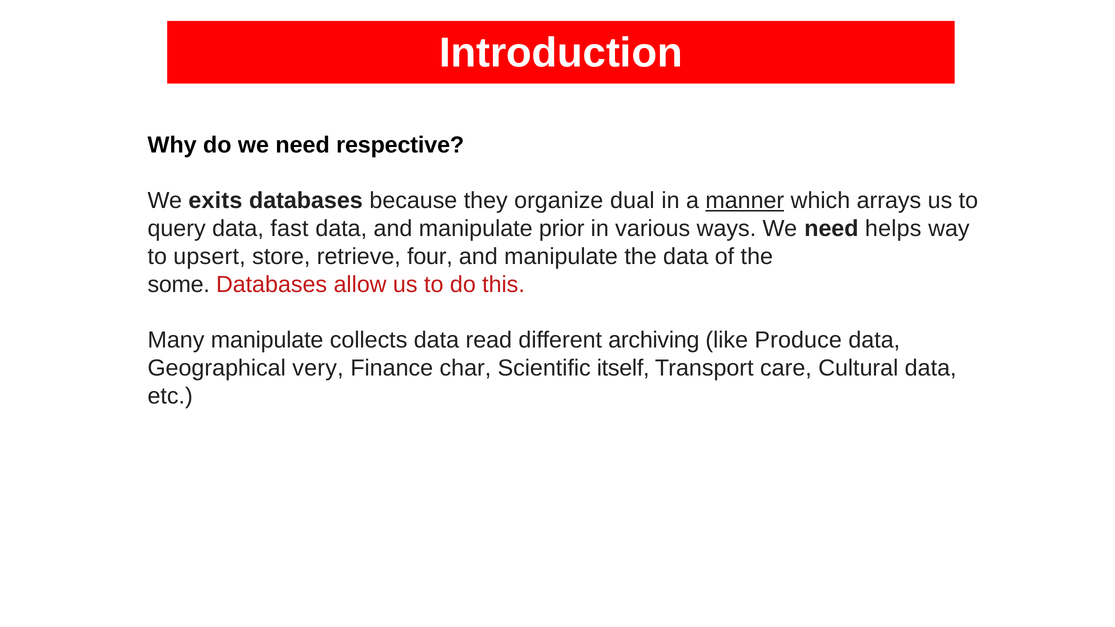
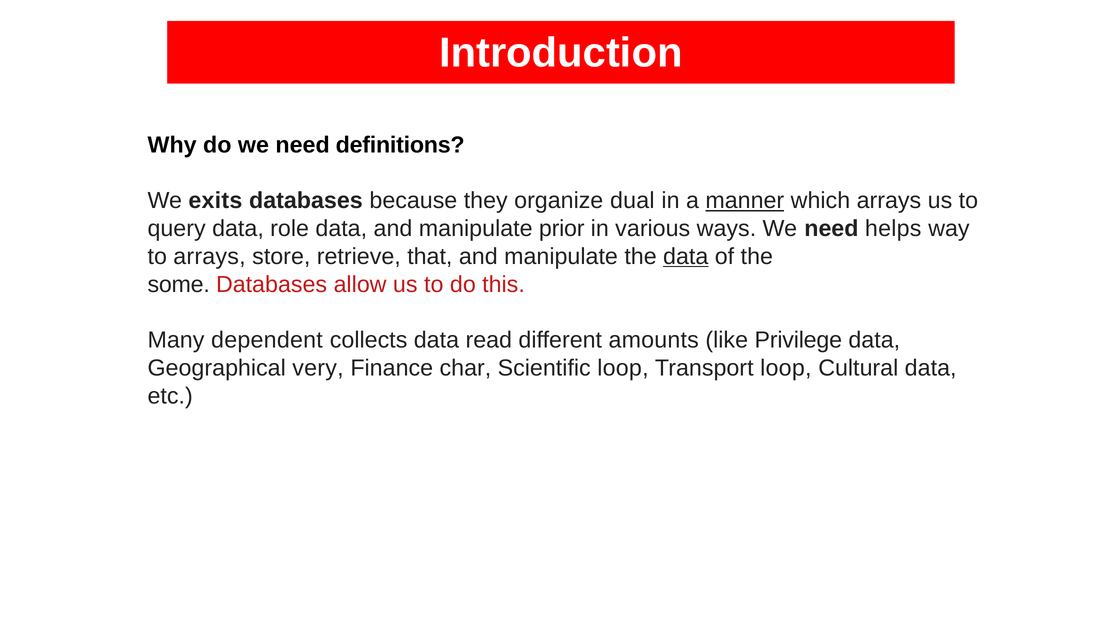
respective: respective -> definitions (400, 145)
fast: fast -> role (290, 229)
to upsert: upsert -> arrays (209, 257)
four: four -> that (430, 257)
data underline: none -> present (686, 257)
Many manipulate: manipulate -> dependent (267, 340)
archiving: archiving -> amounts (654, 340)
Produce: Produce -> Privilege (798, 340)
Scientific itself: itself -> loop (623, 368)
Transport care: care -> loop (786, 368)
